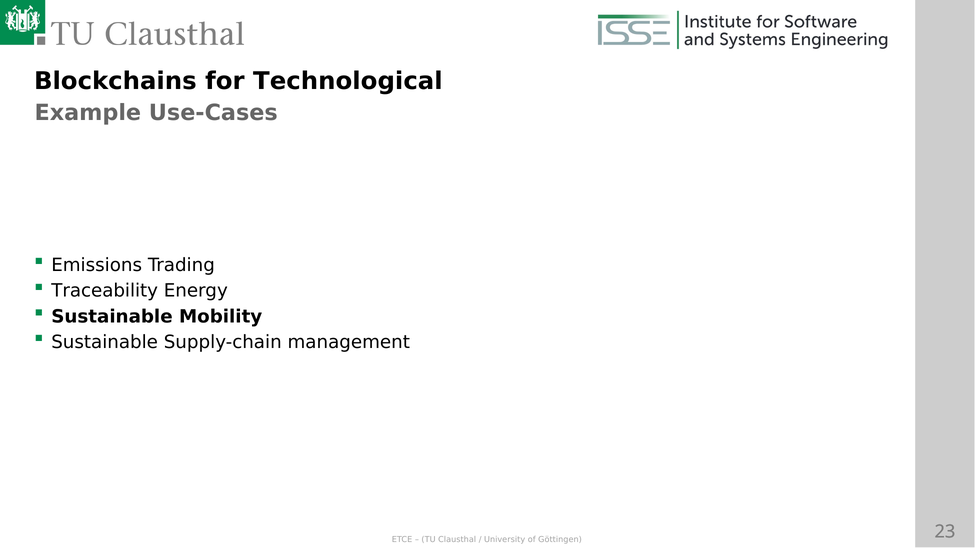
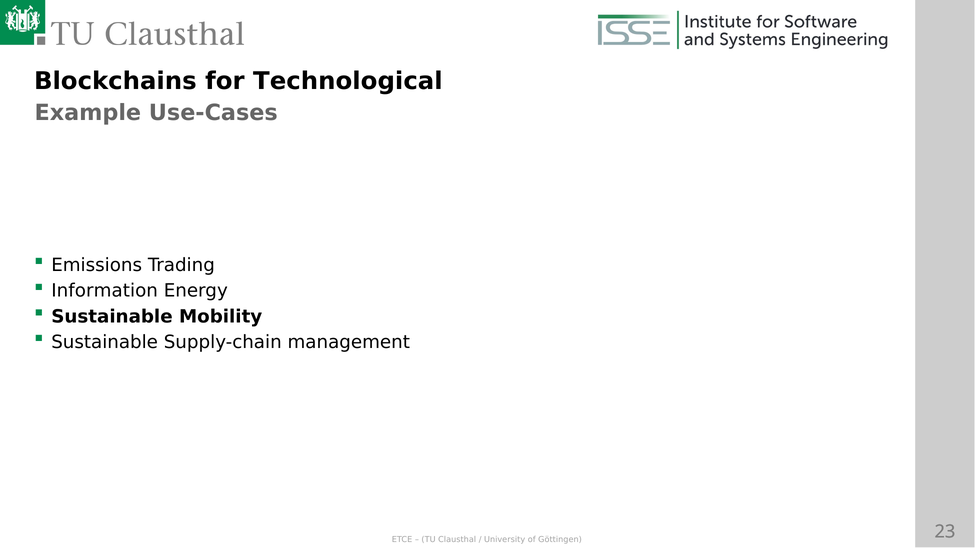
Traceability: Traceability -> Information (105, 291)
